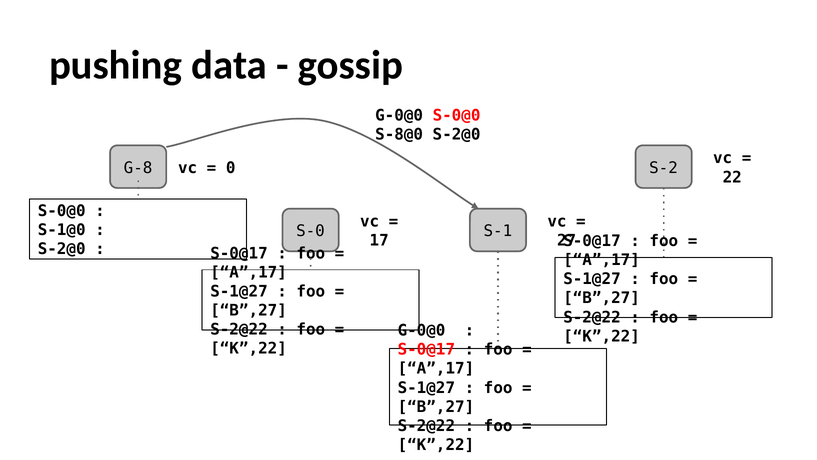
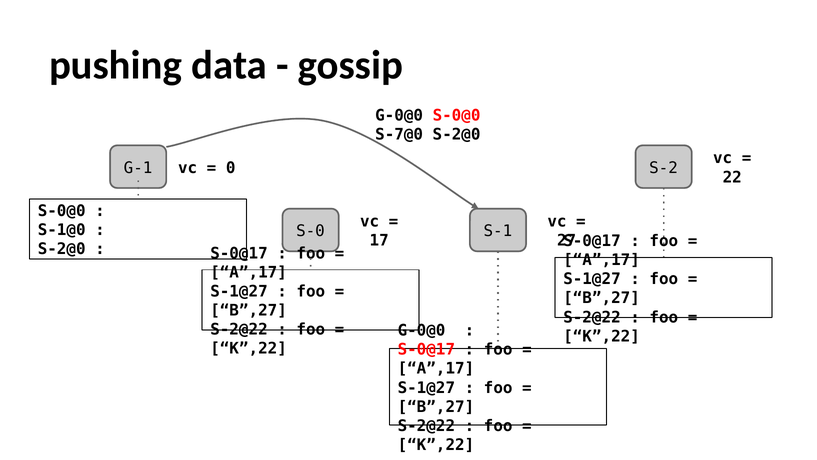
S-8@0: S-8@0 -> S-7@0 (399, 134)
G-8: G-8 -> G-1 (138, 168)
